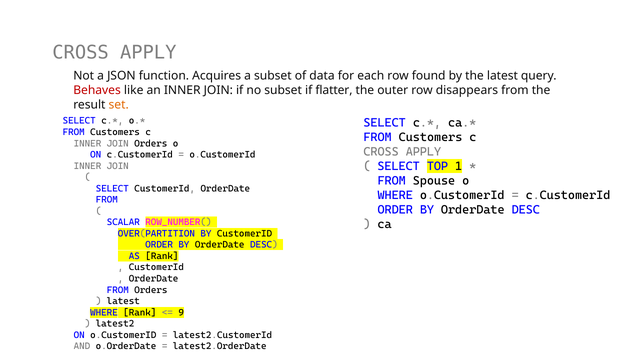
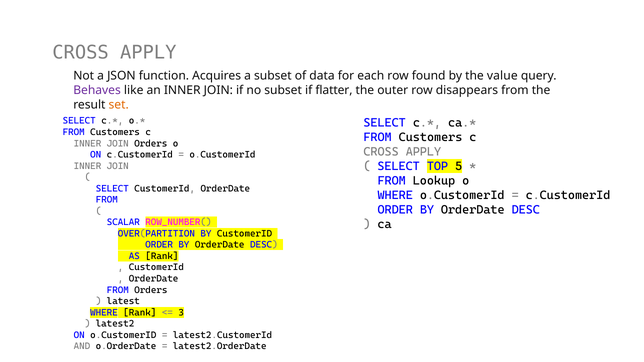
the latest: latest -> value (502, 76)
Behaves colour: red -> purple (97, 90)
1: 1 -> 5 (459, 166)
Spouse: Spouse -> Lookup (434, 181)
9: 9 -> 3 (181, 313)
